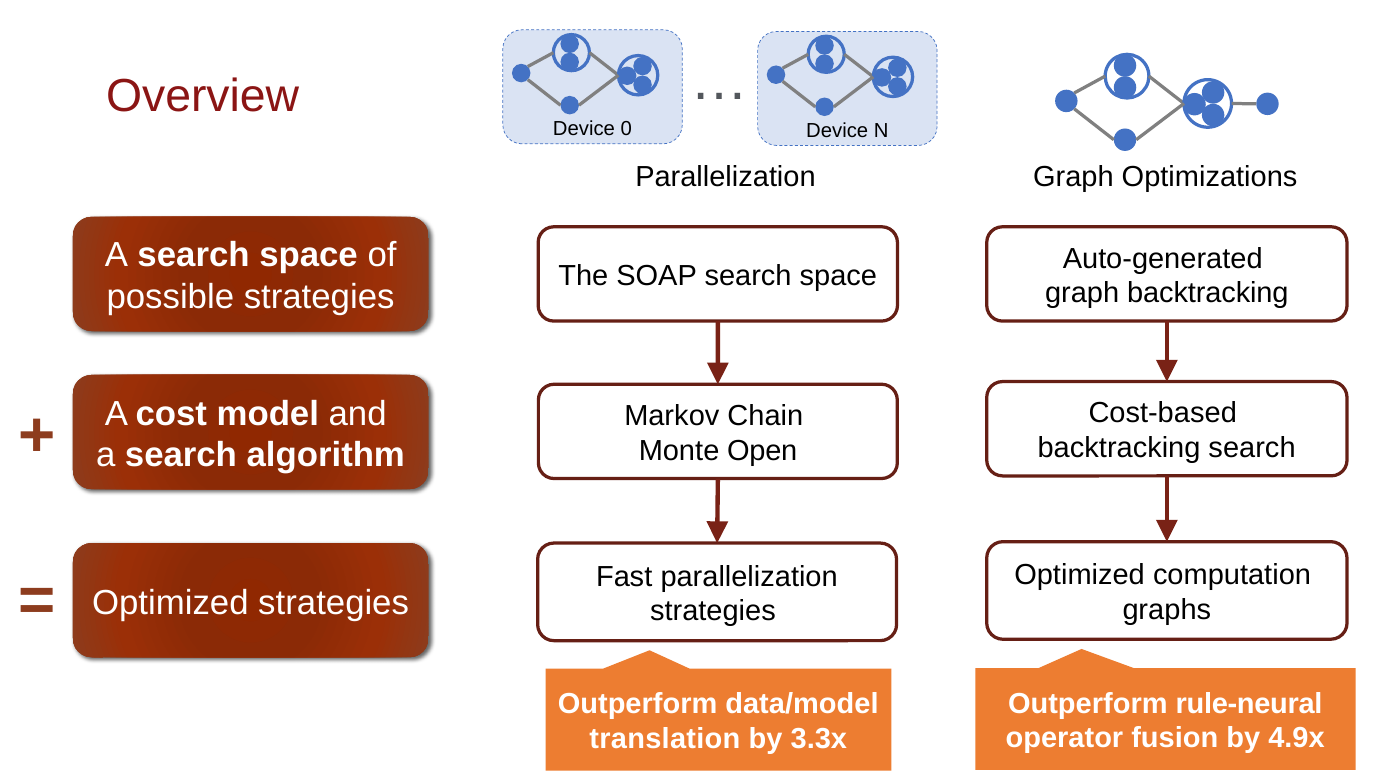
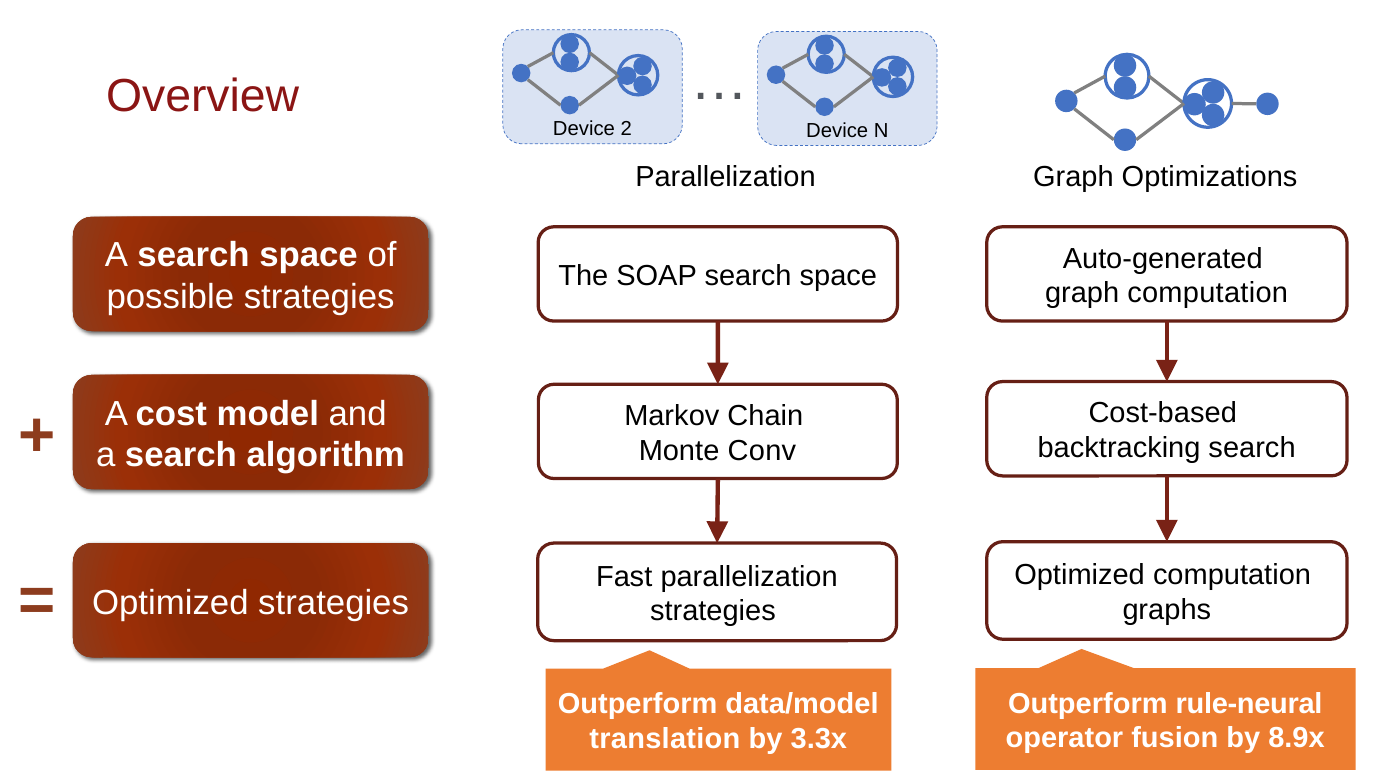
0: 0 -> 2 (626, 129)
graph backtracking: backtracking -> computation (1208, 293)
Open: Open -> Conv (762, 451)
4.9x: 4.9x -> 8.9x (1296, 739)
